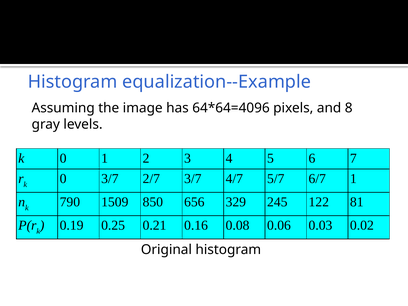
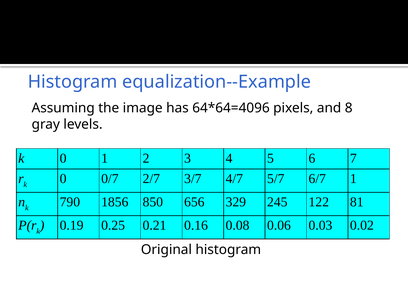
0 3/7: 3/7 -> 0/7 (110, 179)
1509: 1509 -> 1856 (115, 202)
